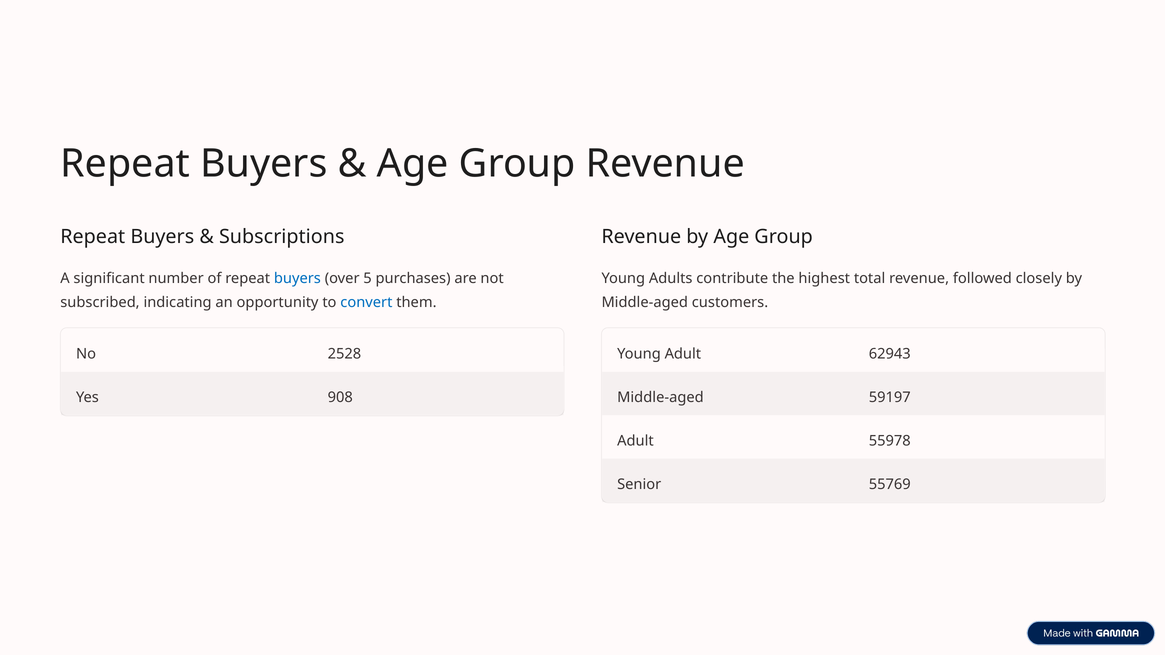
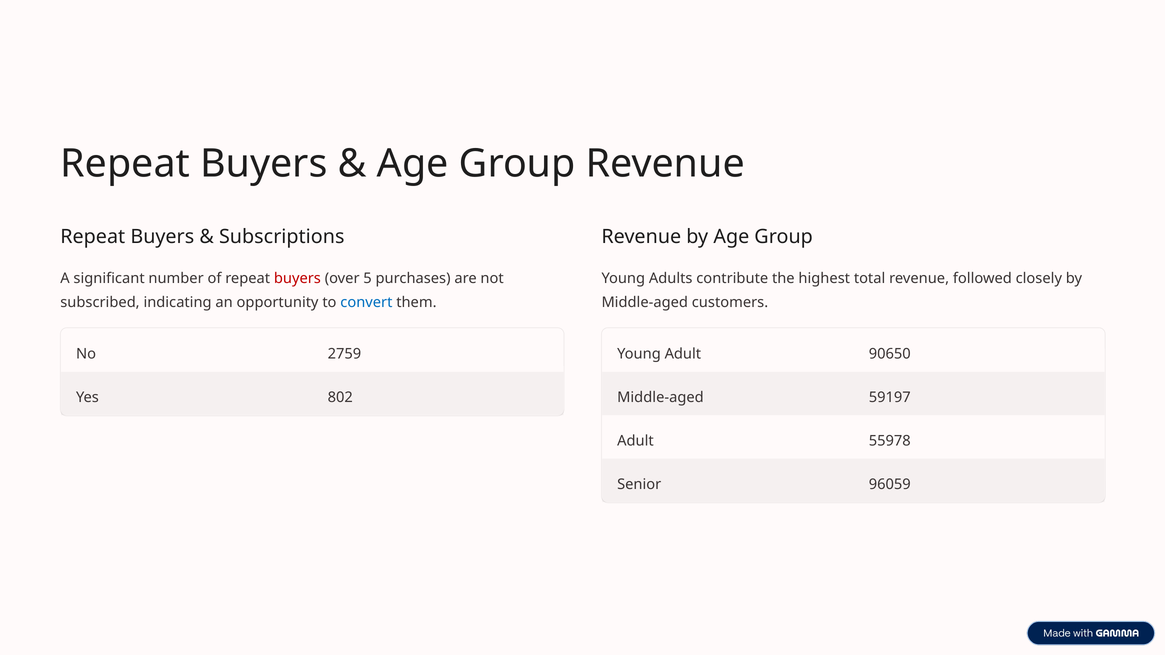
buyers colour: blue -> red (297, 279)
2528: 2528 -> 2759 (344, 354)
62943: 62943 -> 90650 (890, 354)
908: 908 -> 802 (340, 398)
55769: 55769 -> 96059 (890, 485)
